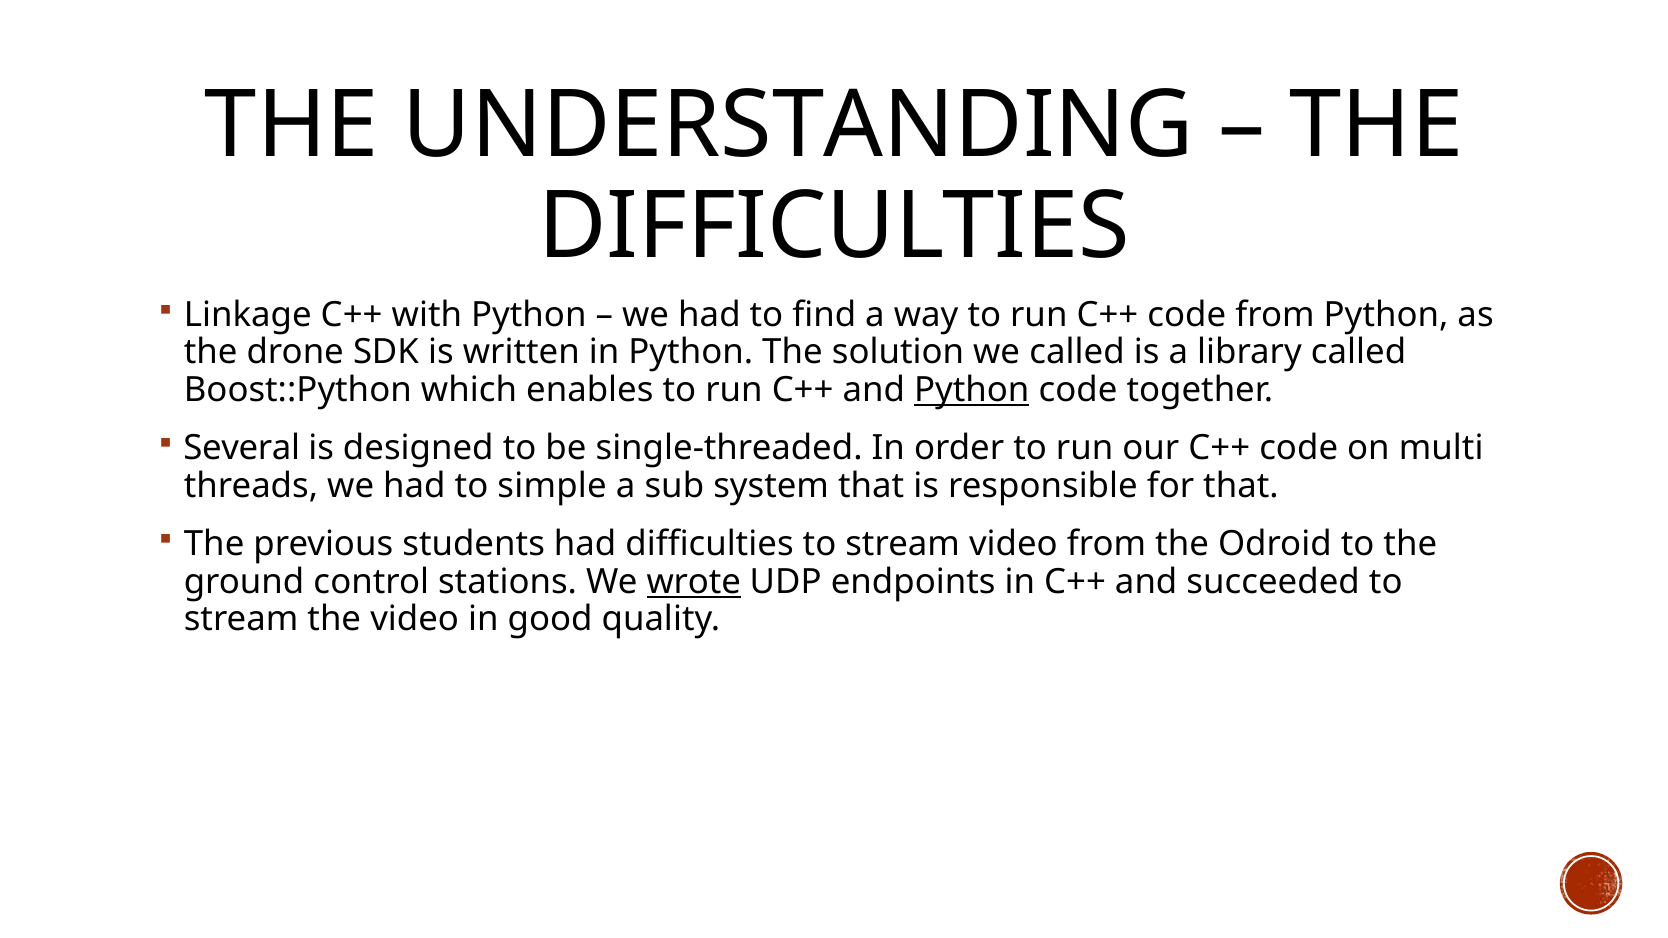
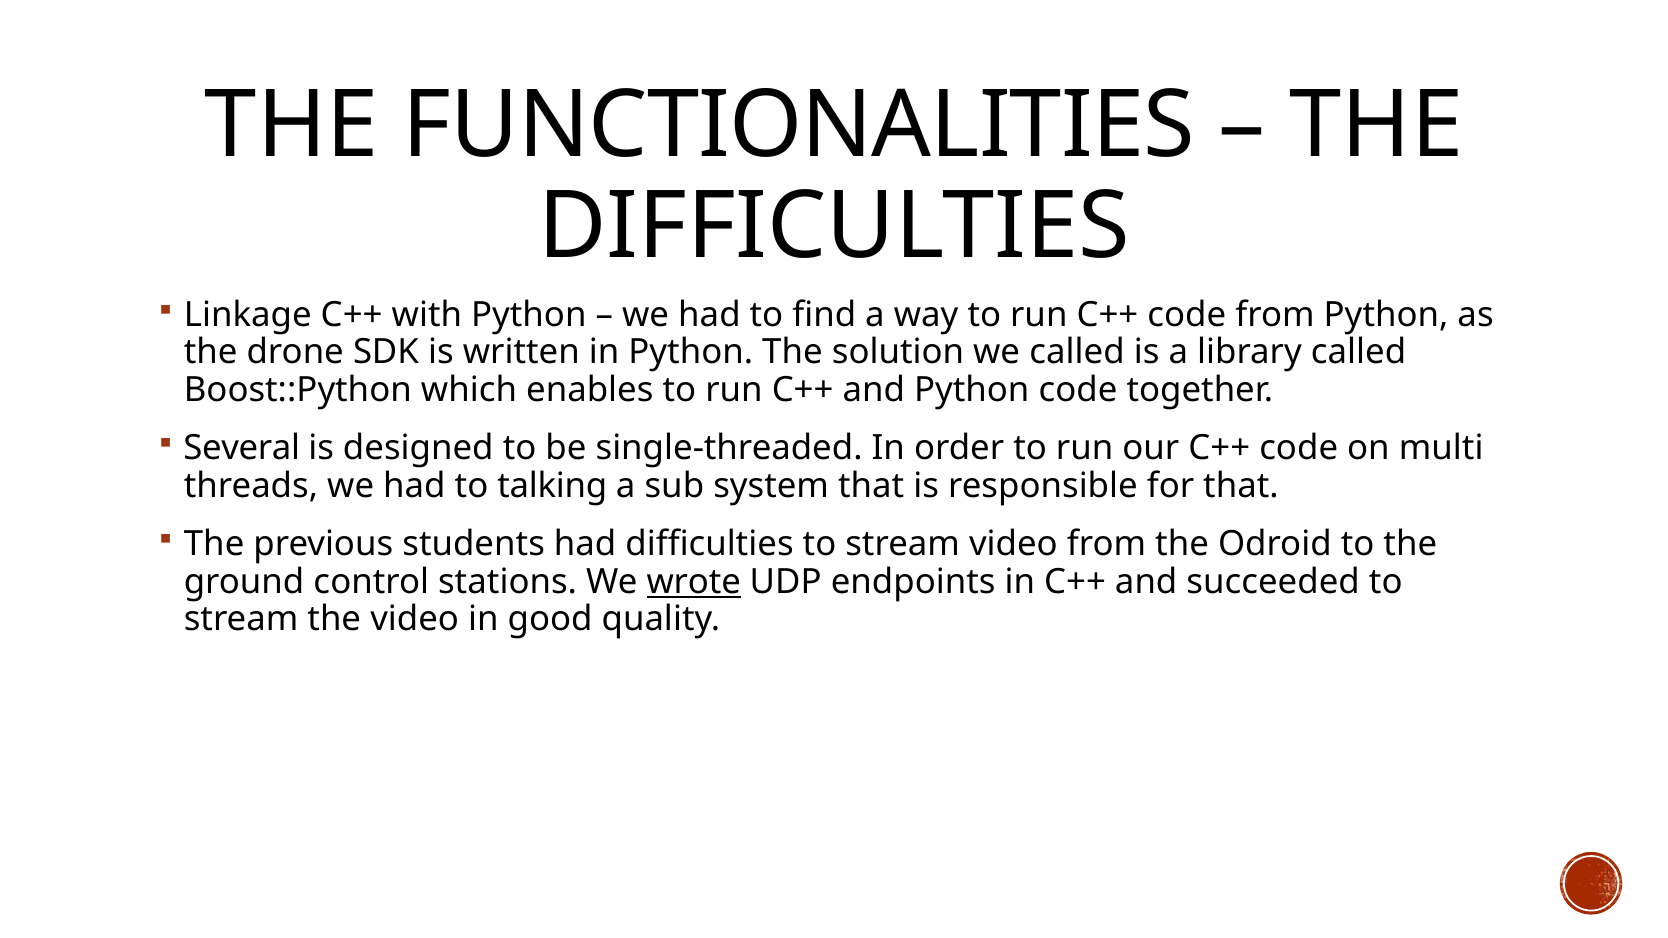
UNDERSTANDING: UNDERSTANDING -> FUNCTIONALITIES (799, 125)
Python underline: present -> none (972, 390)
simple: simple -> talking (552, 486)
